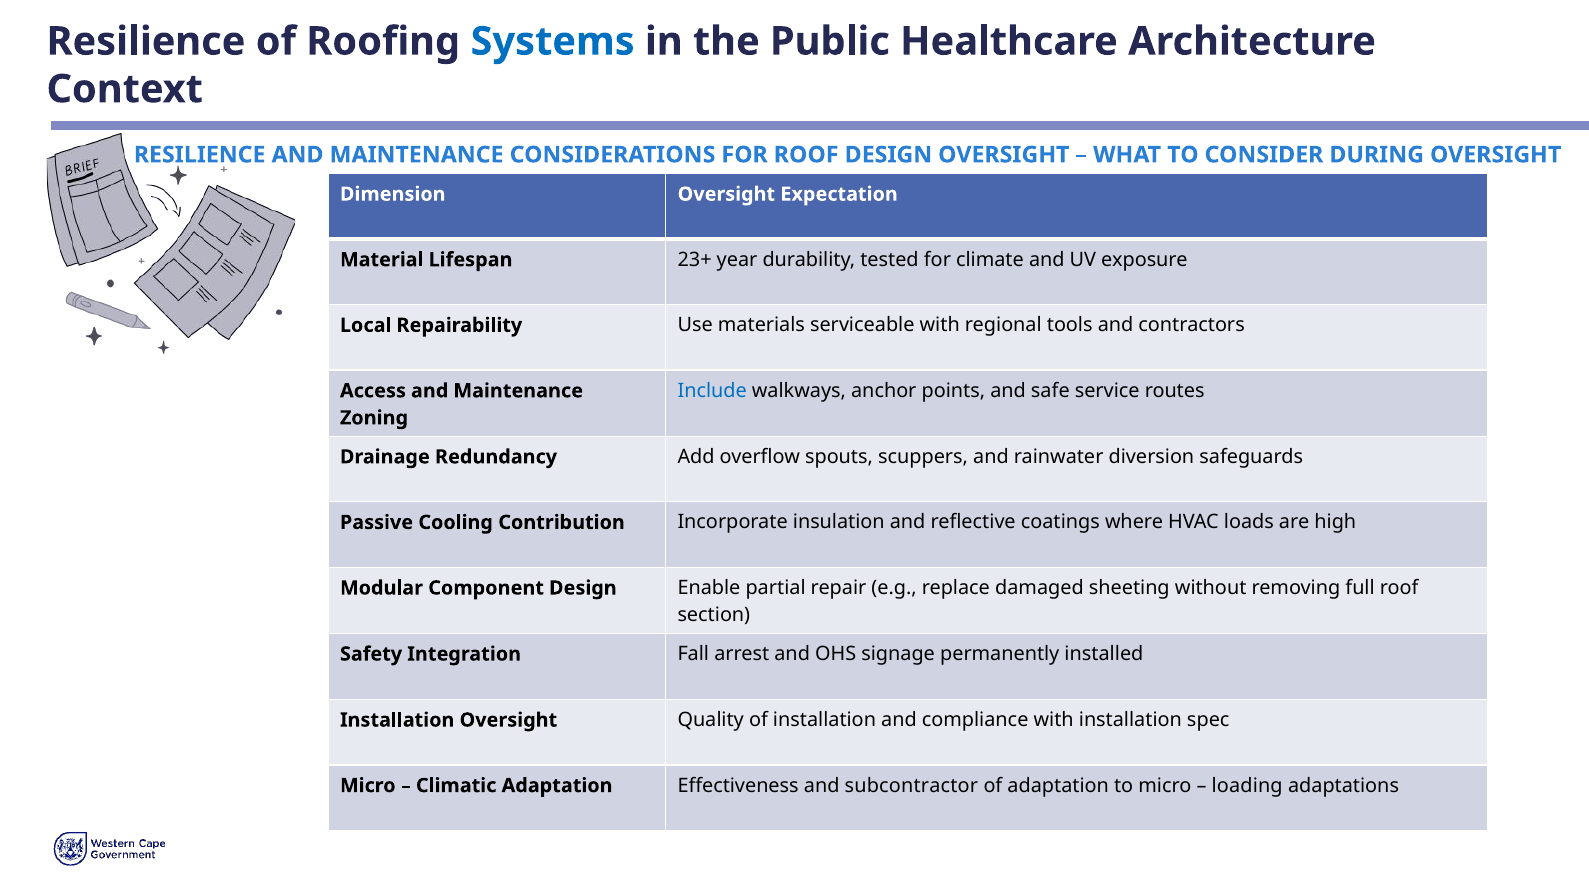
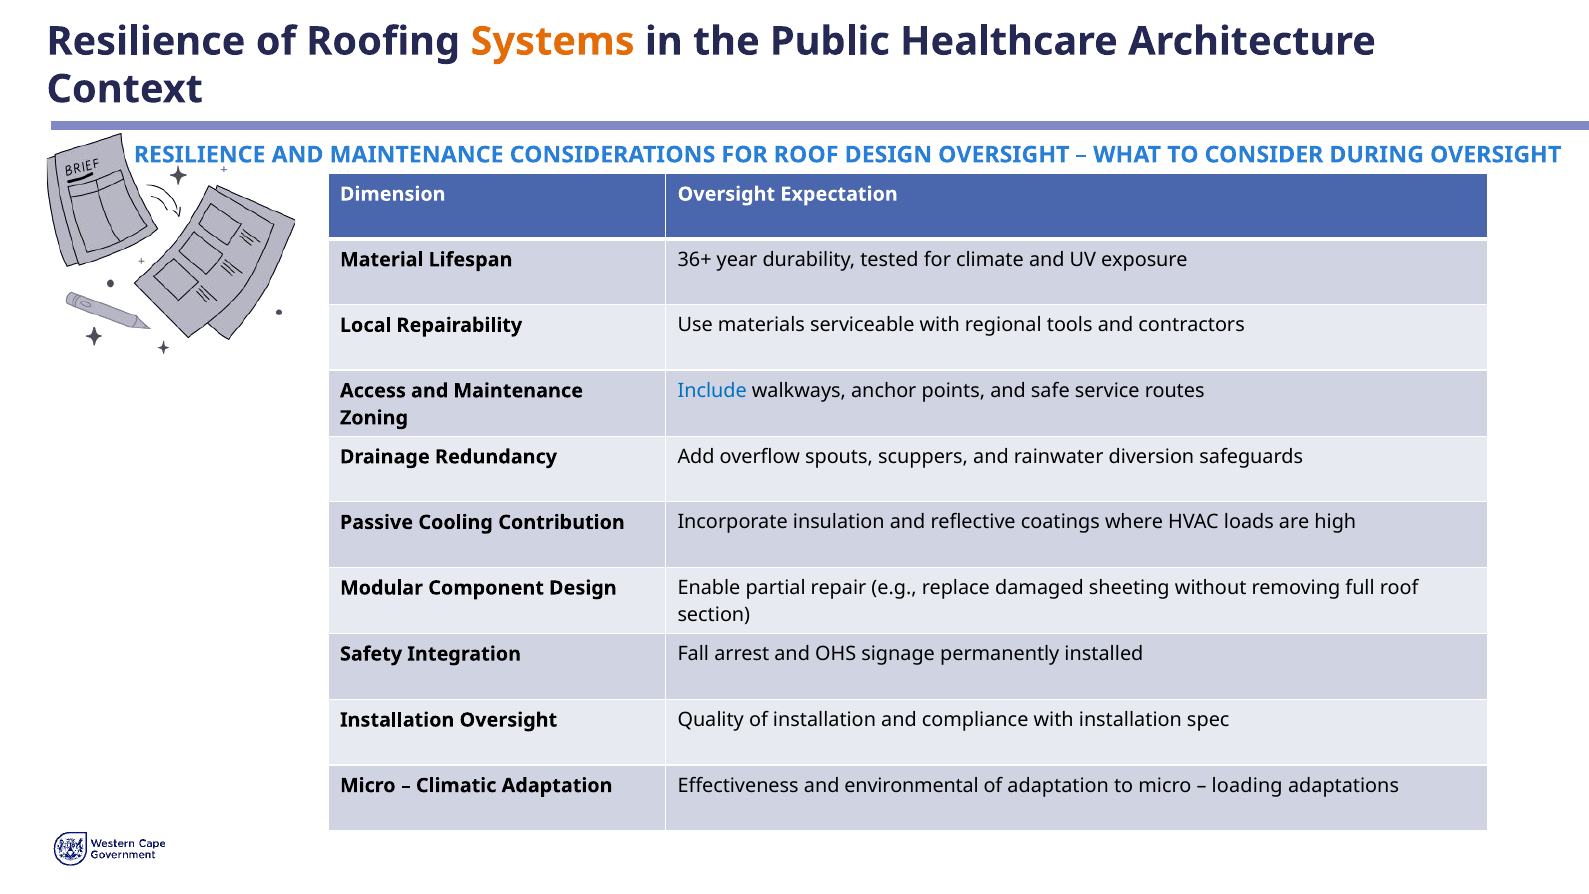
Systems colour: blue -> orange (553, 41)
23+: 23+ -> 36+ (695, 260)
subcontractor: subcontractor -> environmental (912, 785)
